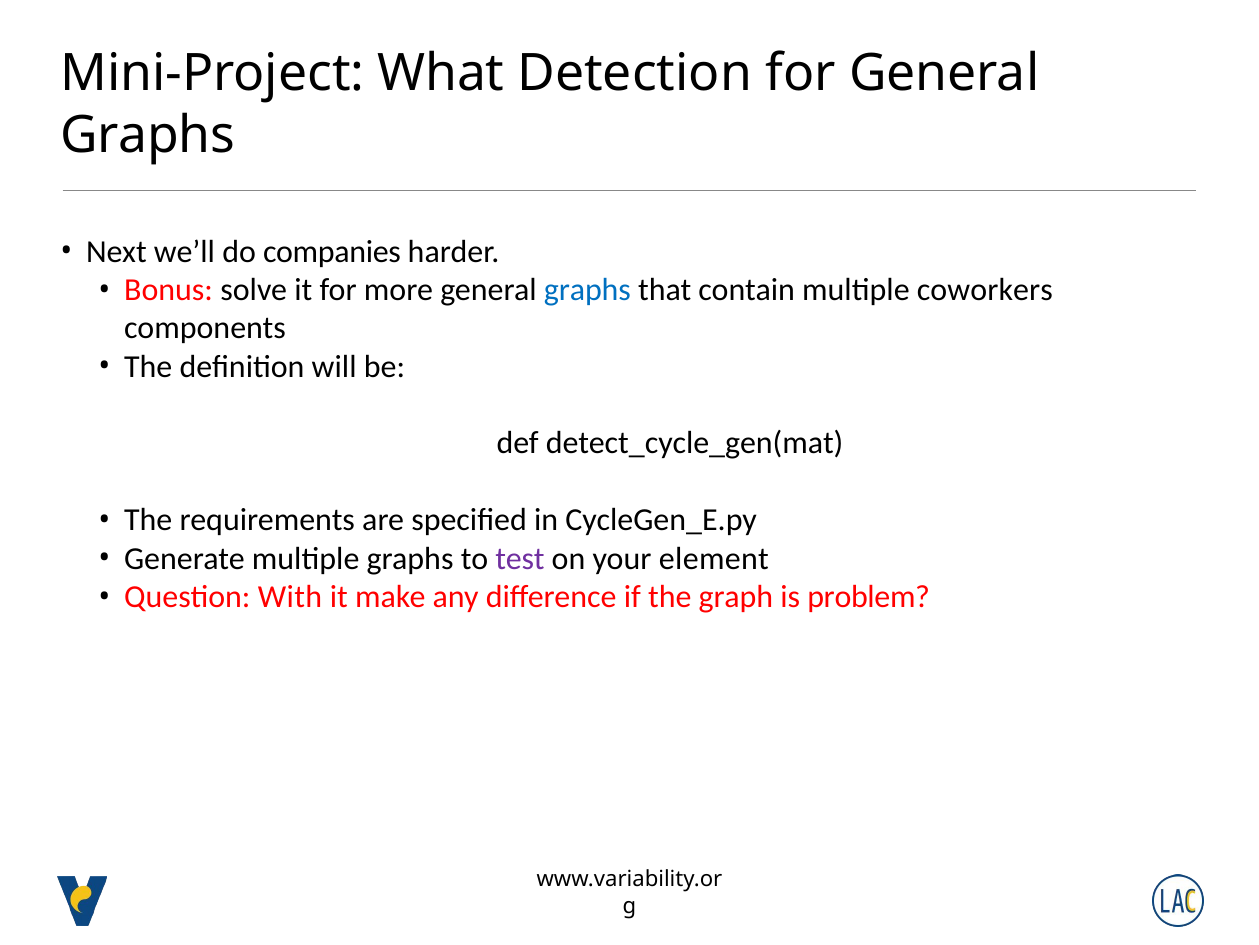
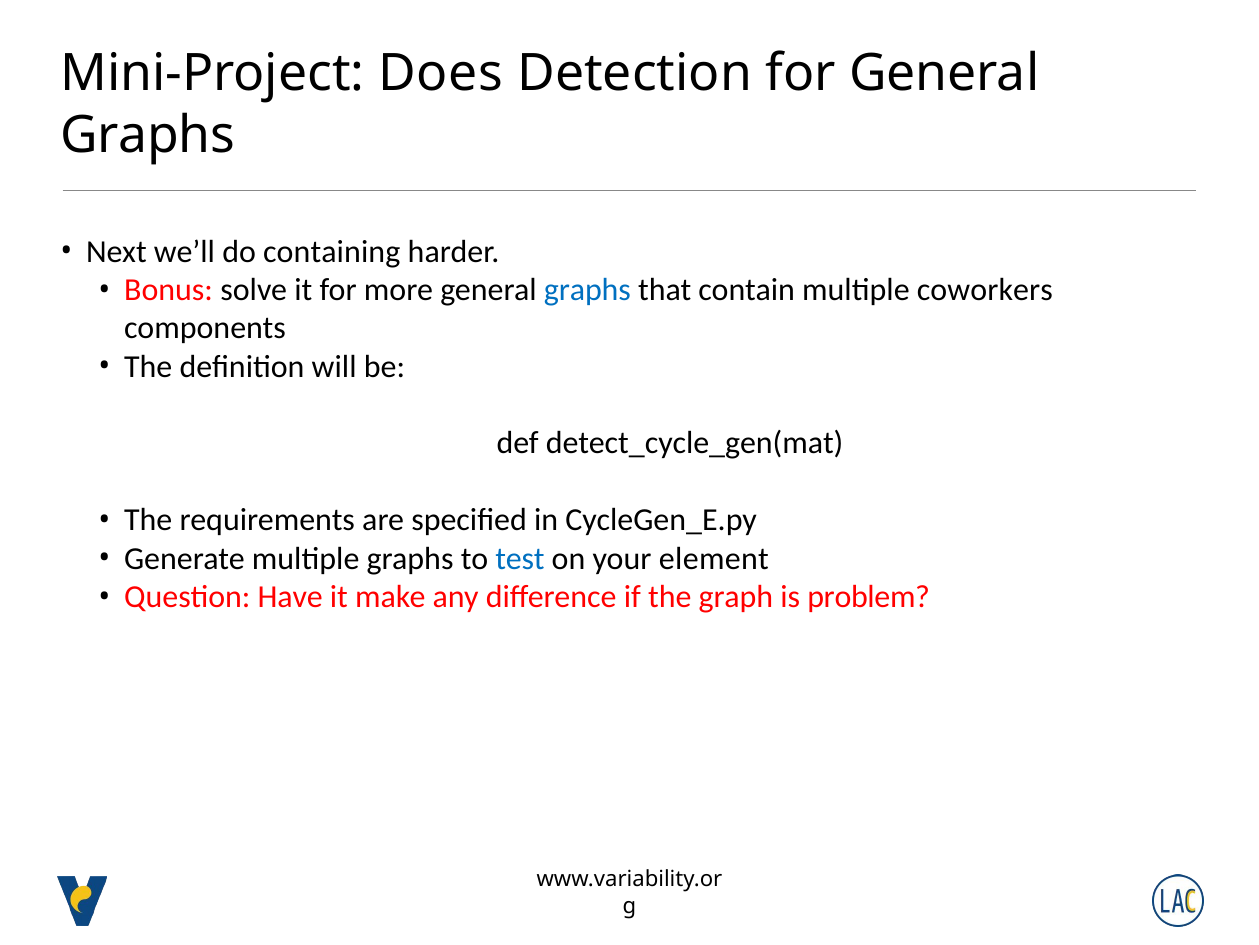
What: What -> Does (441, 73)
companies: companies -> containing (332, 251)
test colour: purple -> blue (520, 558)
With: With -> Have (290, 596)
